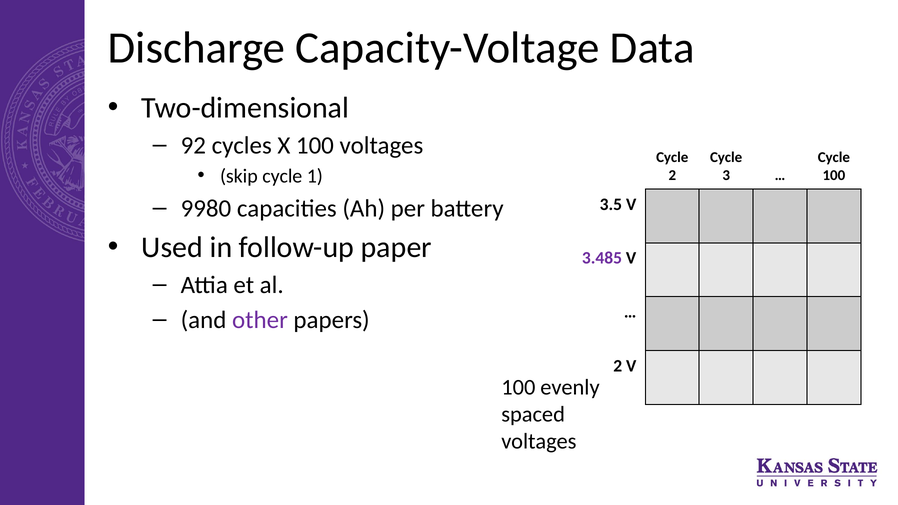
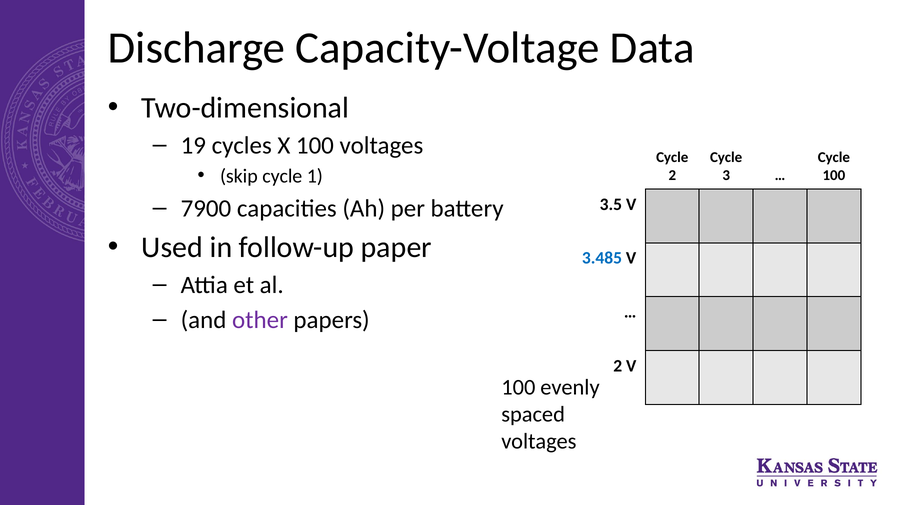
92: 92 -> 19 (193, 145)
9980: 9980 -> 7900 (206, 208)
3.485 colour: purple -> blue (602, 258)
